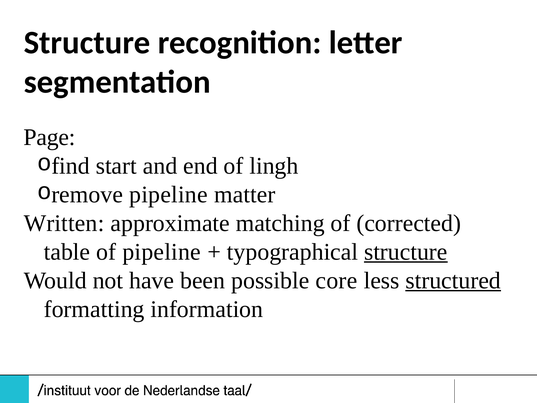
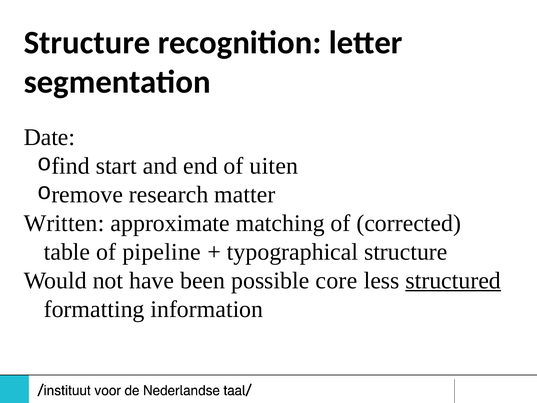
Page: Page -> Date (49, 137)
lingh: lingh -> uiten (274, 166)
pipeline: pipeline -> research (169, 194)
structure underline: present -> none (406, 252)
